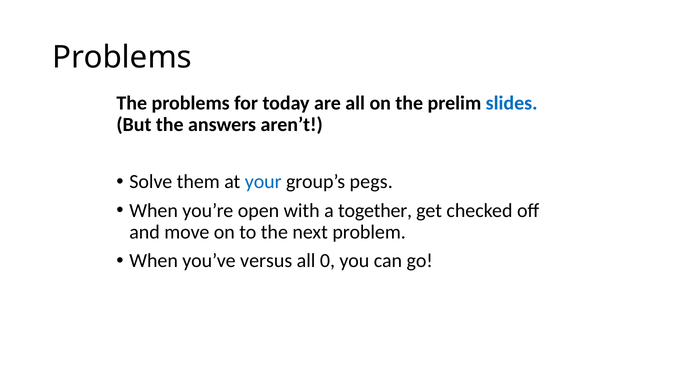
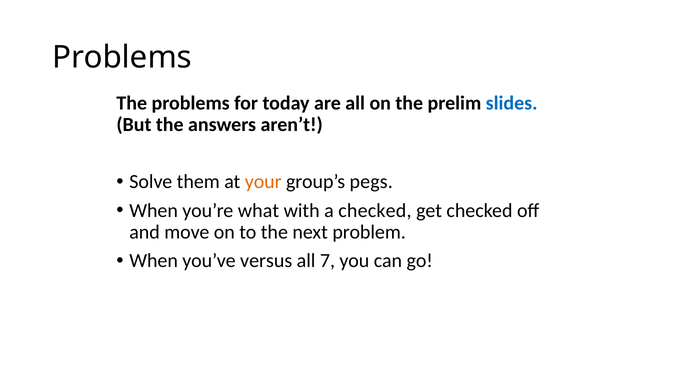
your colour: blue -> orange (263, 182)
open: open -> what (258, 211)
a together: together -> checked (375, 211)
0: 0 -> 7 (327, 261)
